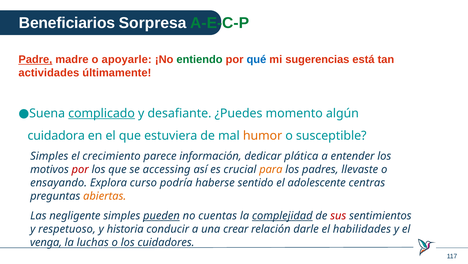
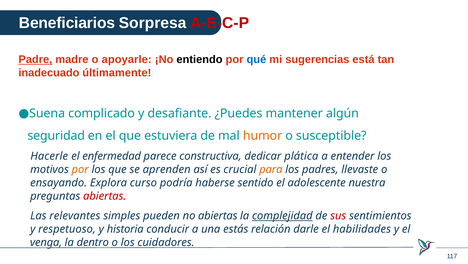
A-E-C-P colour: green -> red (220, 23)
entiendo colour: green -> black (200, 59)
actividades: actividades -> inadecuado (49, 73)
complicado underline: present -> none (102, 113)
momento: momento -> mantener (294, 113)
cuidadora: cuidadora -> seguridad (56, 135)
Simples: Simples -> Hacerle (49, 156)
crecimiento: crecimiento -> enfermedad (112, 156)
información: información -> constructiva (210, 156)
por colour: red -> orange (80, 169)
accessing: accessing -> aprenden (167, 169)
centras: centras -> nuestra (367, 182)
abiertas colour: orange -> red (105, 195)
negligente: negligente -> relevantes (75, 215)
pueden underline: present -> none (161, 215)
no cuentas: cuentas -> abiertas (218, 215)
crear: crear -> estás (236, 229)
luchas: luchas -> dentro (93, 242)
